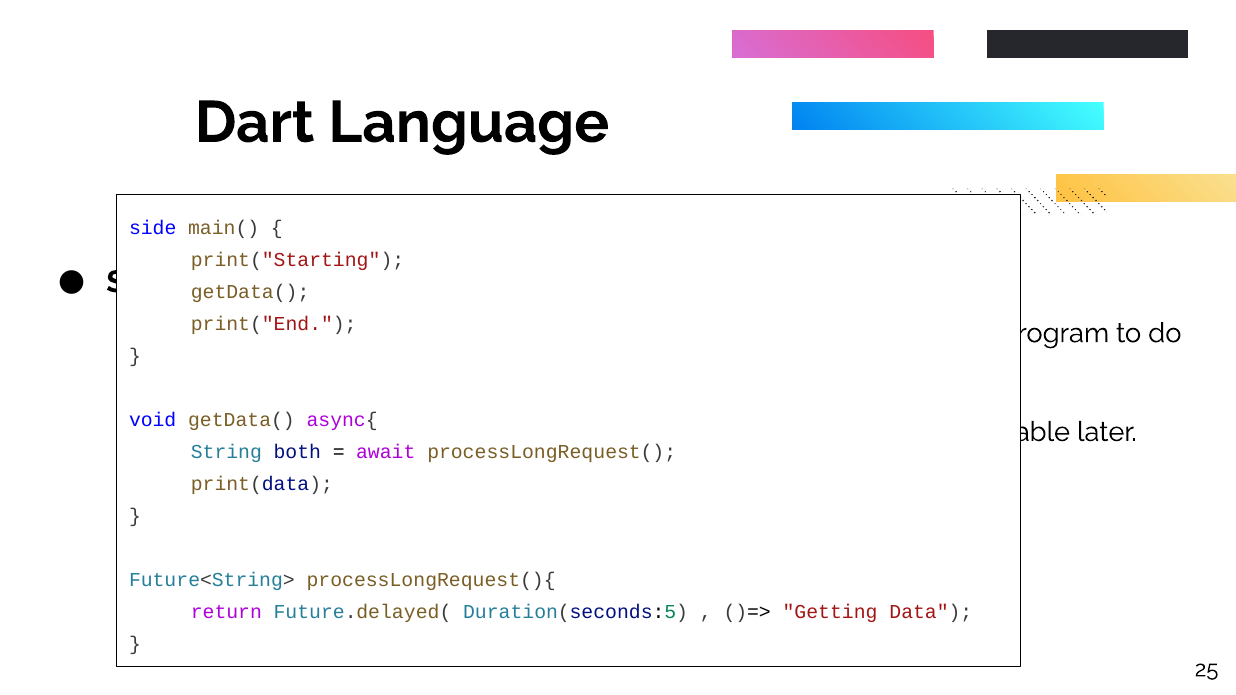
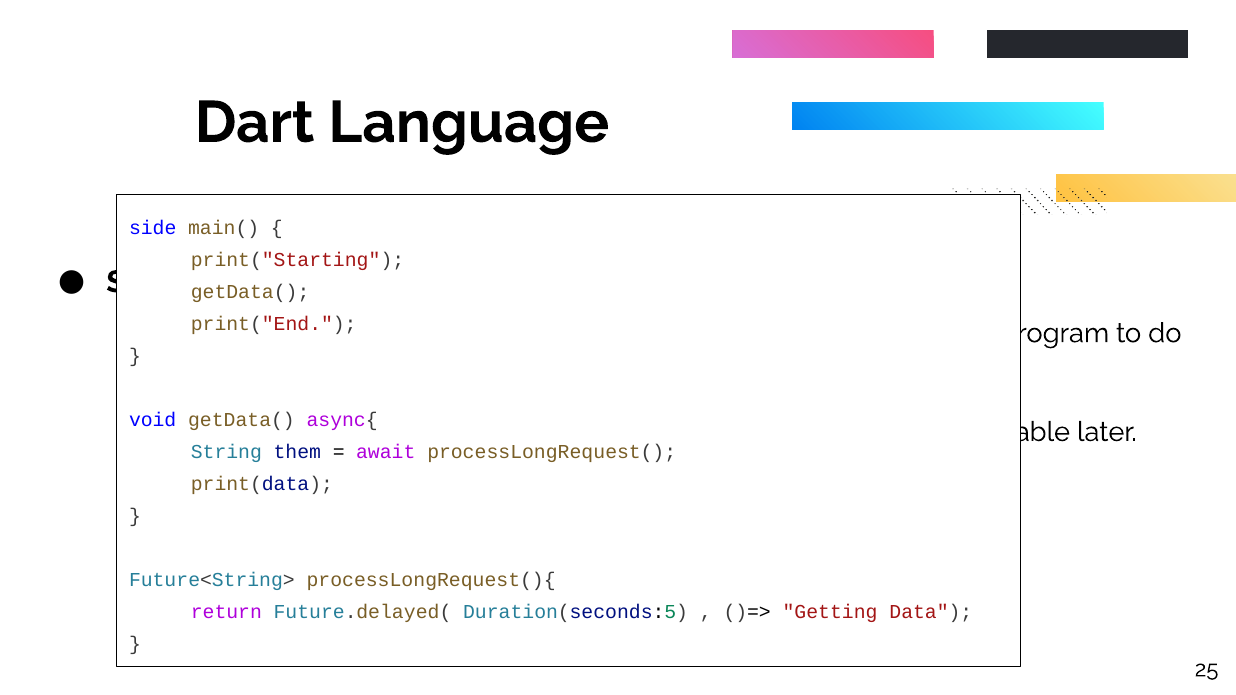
both: both -> them (297, 452)
